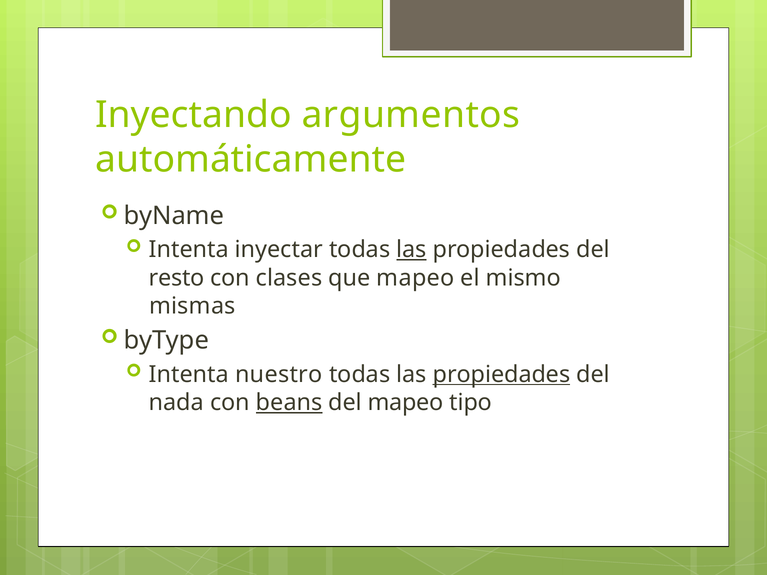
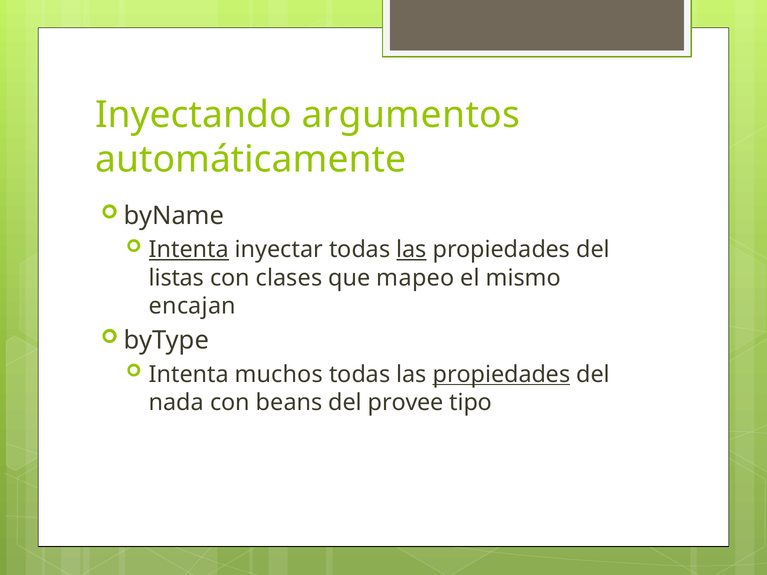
Intenta underline: none -> present (189, 250)
resto: resto -> listas (177, 278)
mismas: mismas -> encajan (192, 306)
nuestro: nuestro -> muchos (279, 375)
beans underline: present -> none (289, 403)
del mapeo: mapeo -> provee (406, 403)
